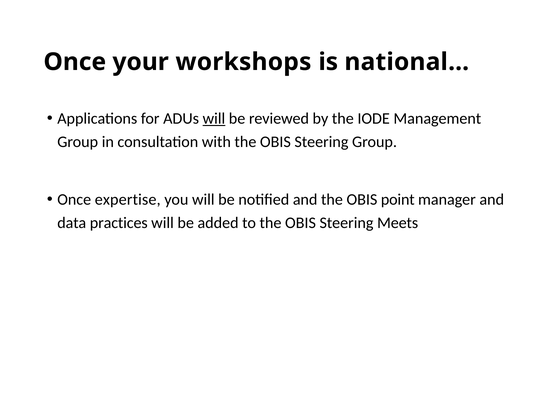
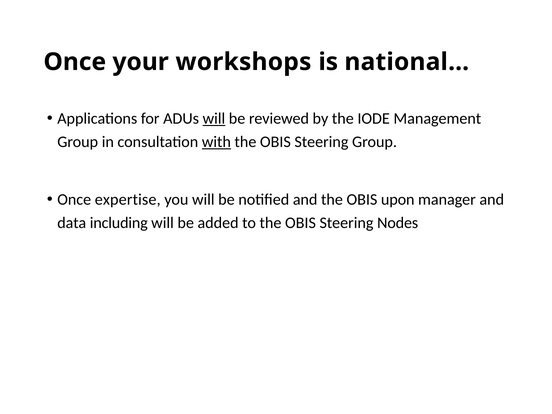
with underline: none -> present (216, 142)
point: point -> upon (398, 200)
practices: practices -> including (119, 223)
Meets: Meets -> Nodes (398, 223)
